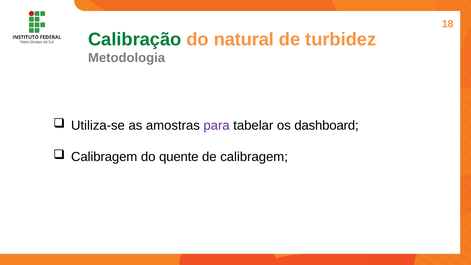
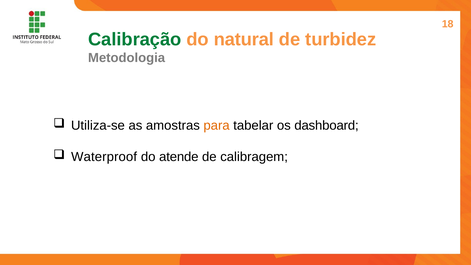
para colour: purple -> orange (217, 126)
Calibragem: Calibragem -> Waterproof (104, 157)
quente: quente -> atende (179, 157)
